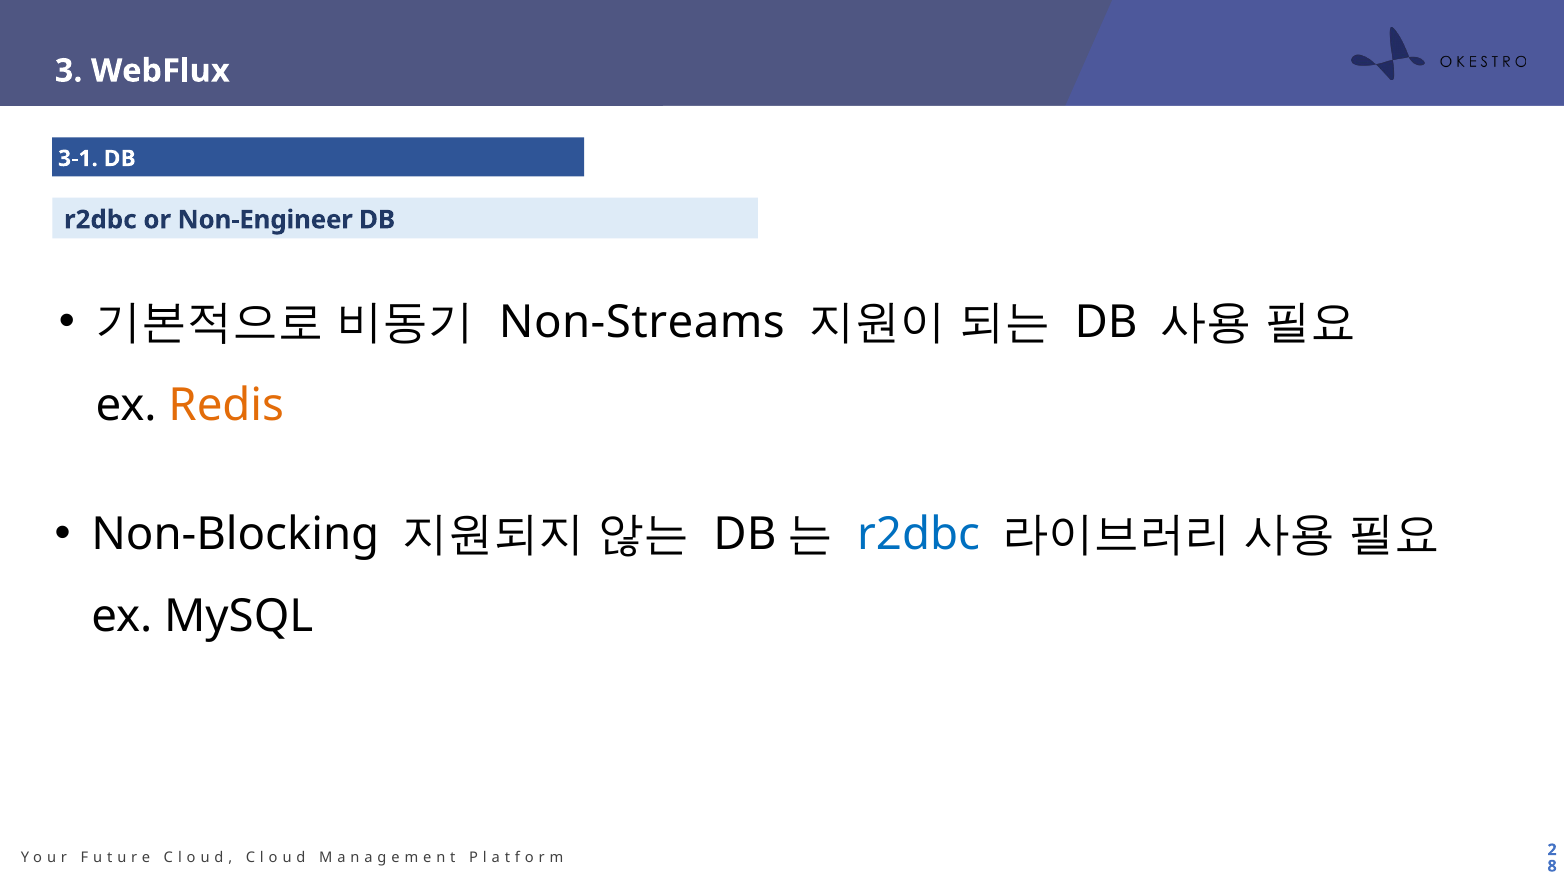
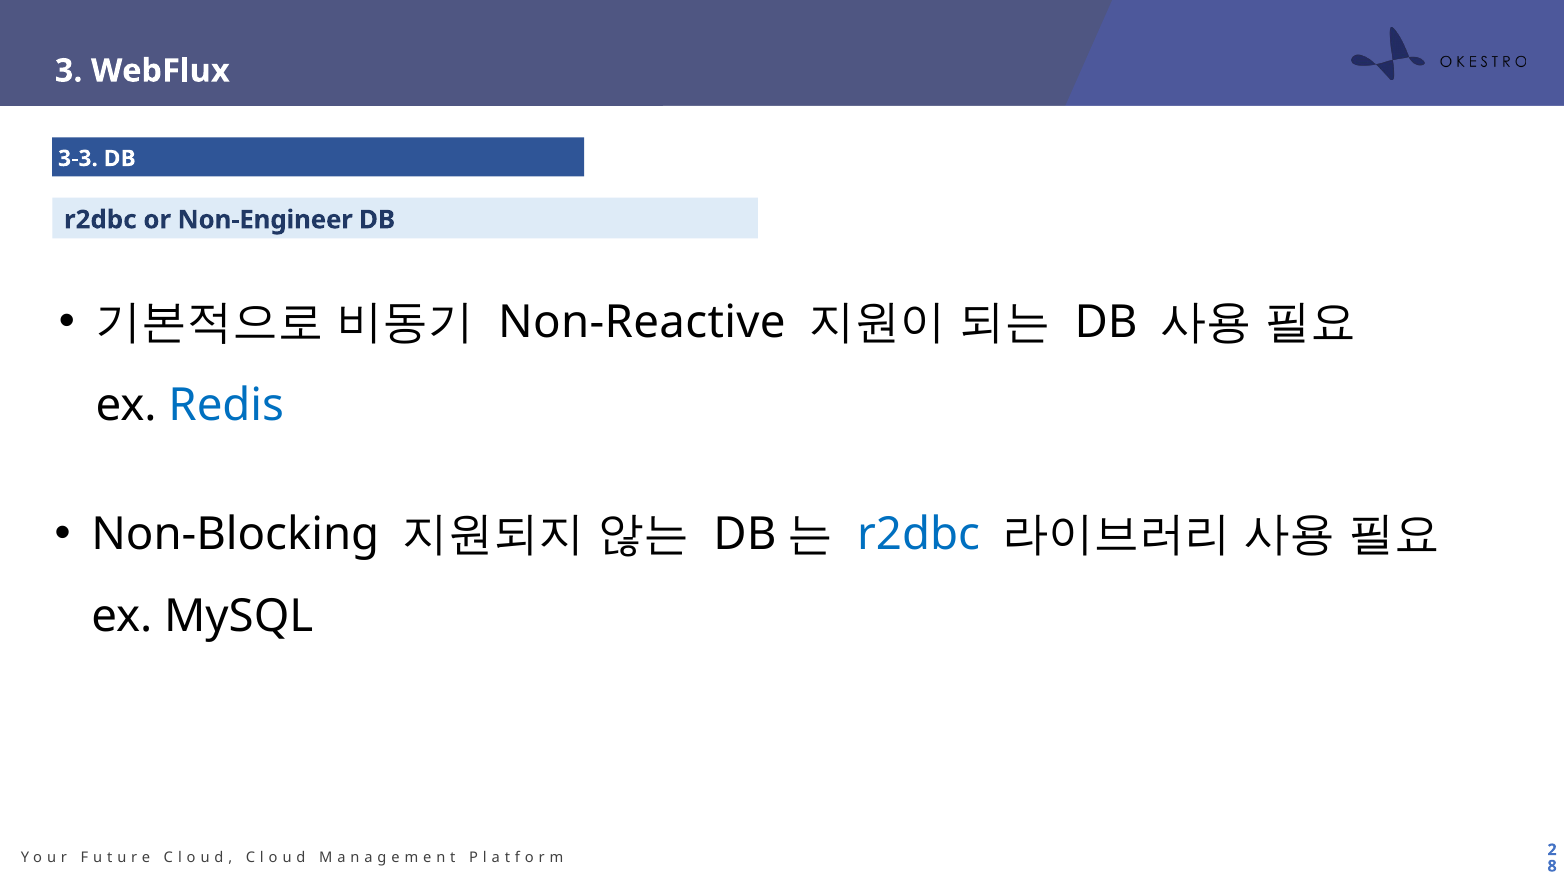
3-1: 3-1 -> 3-3 (78, 158)
Non-Streams: Non-Streams -> Non-Reactive (642, 323)
Redis colour: orange -> blue (226, 405)
